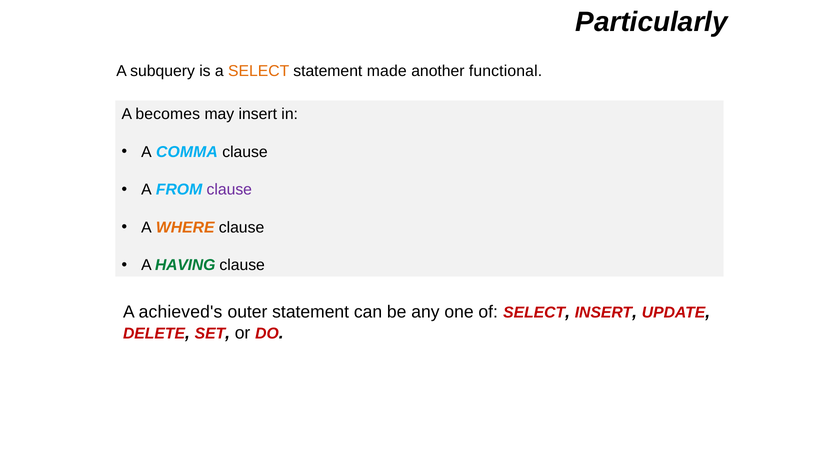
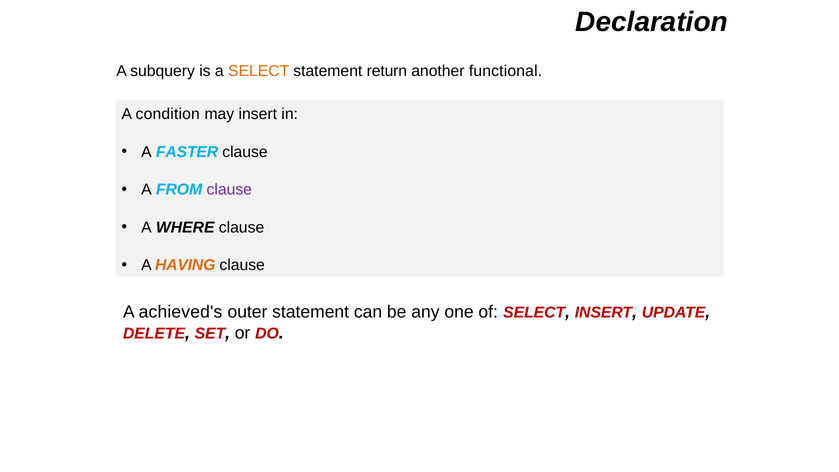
Particularly: Particularly -> Declaration (652, 22)
made: made -> return (387, 71)
becomes: becomes -> condition (168, 114)
COMMA: COMMA -> FASTER (187, 152)
WHERE colour: orange -> black (185, 227)
HAVING colour: green -> orange (185, 265)
